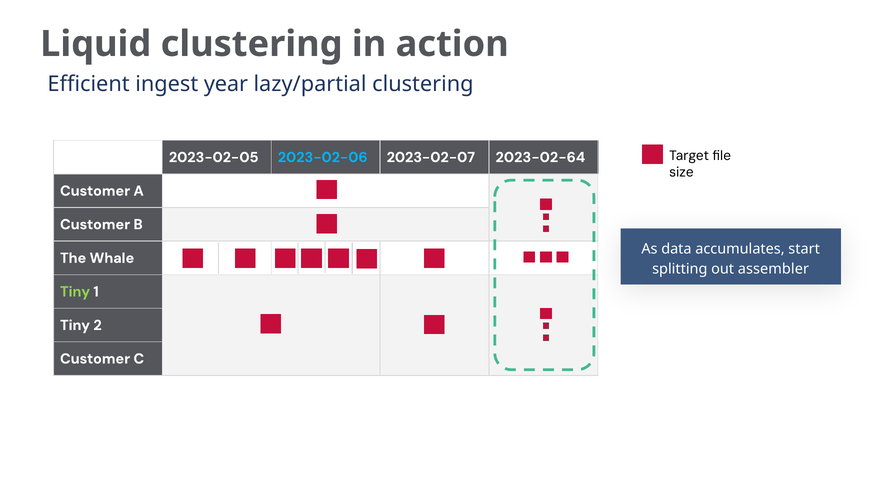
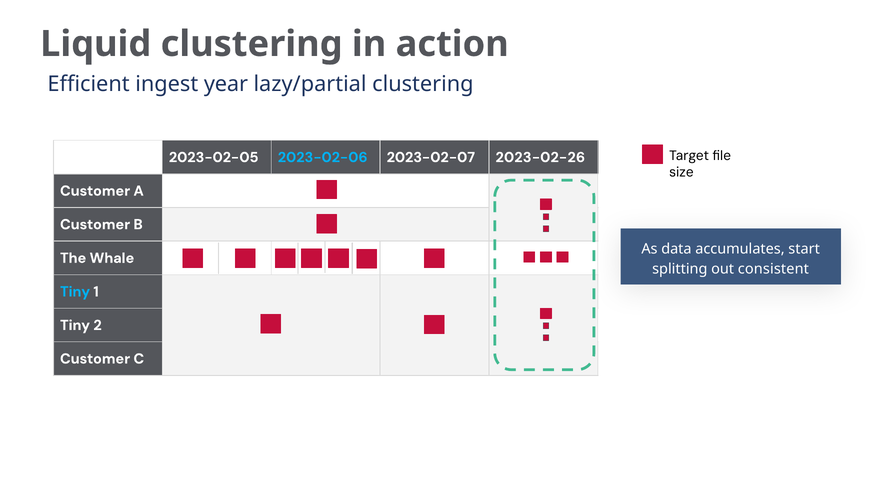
2023-02-64: 2023-02-64 -> 2023-02-26 (540, 157)
assembler: assembler -> consistent (773, 269)
Tiny colour: light green -> light blue (75, 292)
